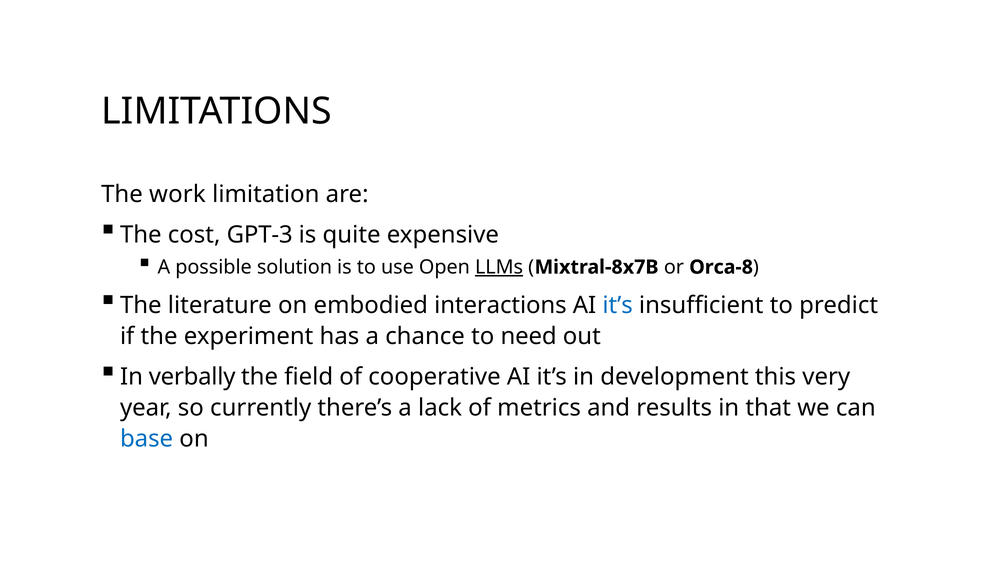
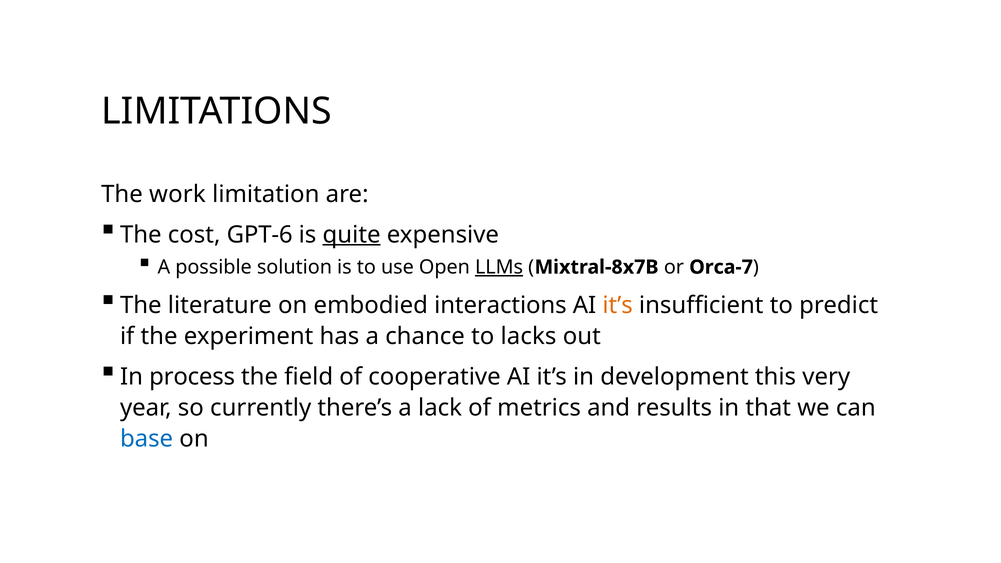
GPT-3: GPT-3 -> GPT-6 (260, 235)
quite underline: none -> present (352, 235)
Orca-8: Orca-8 -> Orca-7 (721, 267)
it’s colour: blue -> orange (618, 305)
need: need -> lacks (528, 336)
verbally: verbally -> process (192, 377)
